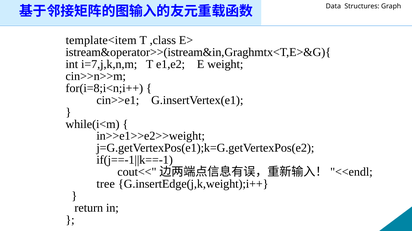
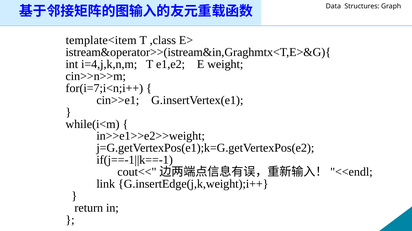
i=7,j,k,n,m: i=7,j,k,n,m -> i=4,j,k,n,m (109, 64)
for(i=8;i<n;i++: for(i=8;i<n;i++ -> for(i=7;i<n;i++ (104, 88)
tree: tree -> link (106, 185)
